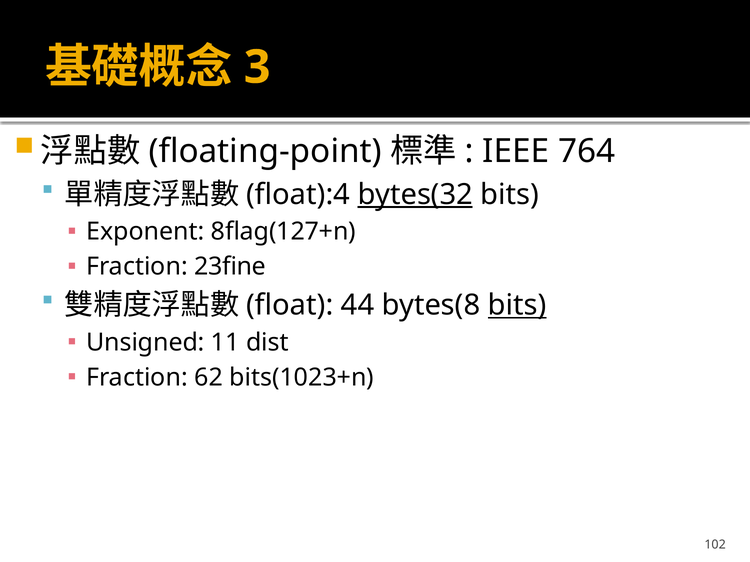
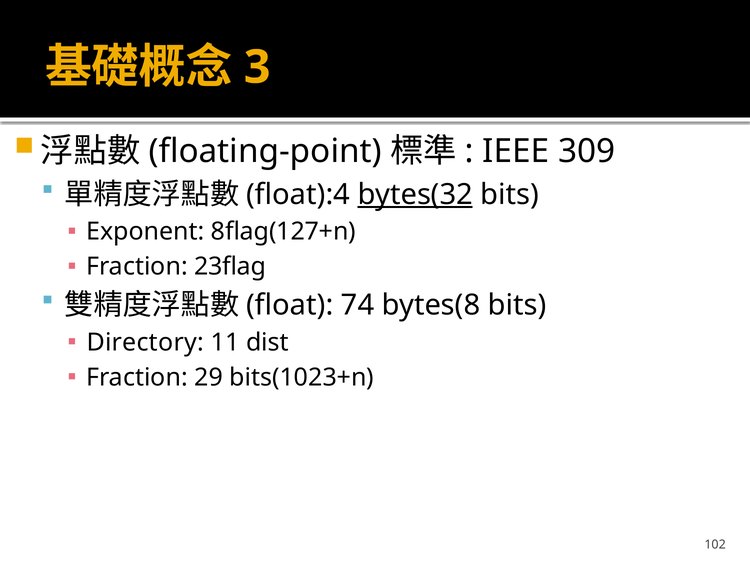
764: 764 -> 309 (587, 152)
23fine: 23fine -> 23flag (230, 267)
44: 44 -> 74 (358, 306)
bits underline: present -> none (517, 306)
Unsigned: Unsigned -> Directory (145, 343)
62: 62 -> 29 (209, 378)
